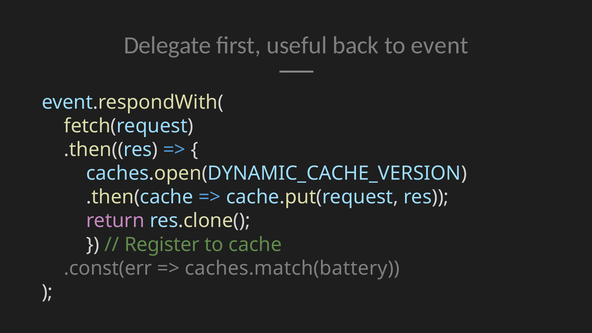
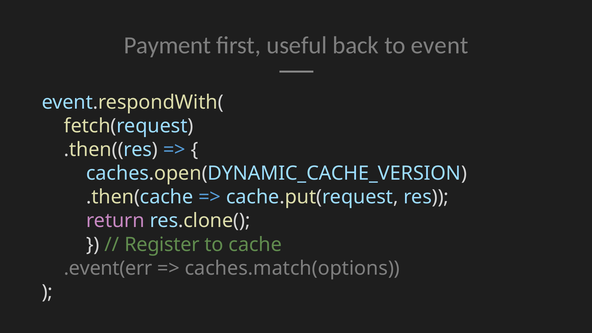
Delegate: Delegate -> Payment (167, 45)
.const(err: .const(err -> .event(err (108, 268)
caches.match(battery: caches.match(battery -> caches.match(options (292, 268)
